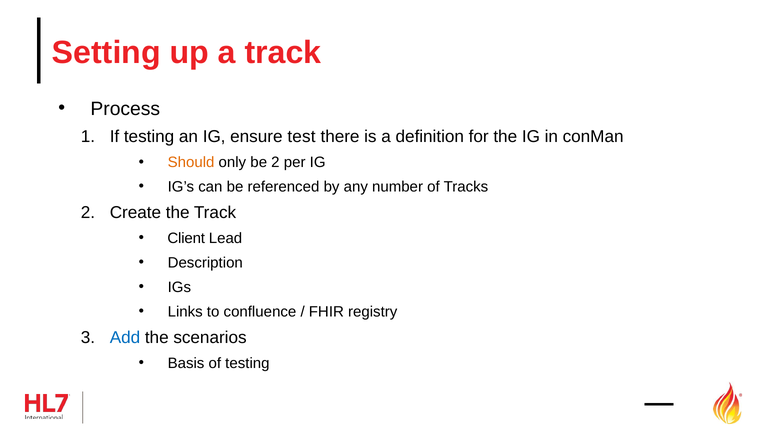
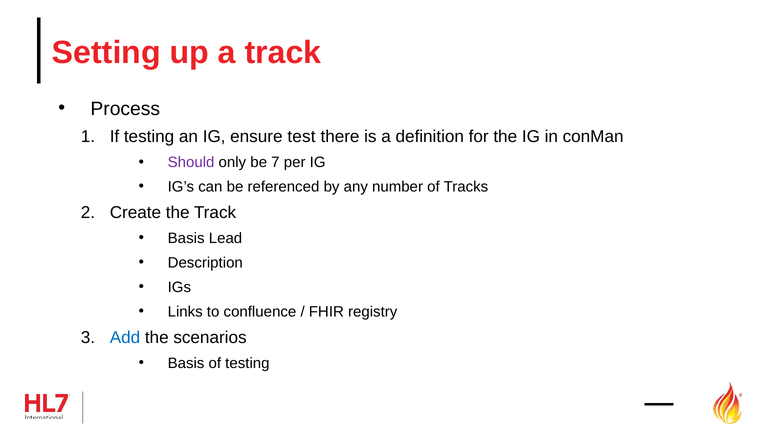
Should colour: orange -> purple (191, 162)
be 2: 2 -> 7 (275, 162)
Client: Client -> Basis (186, 238)
